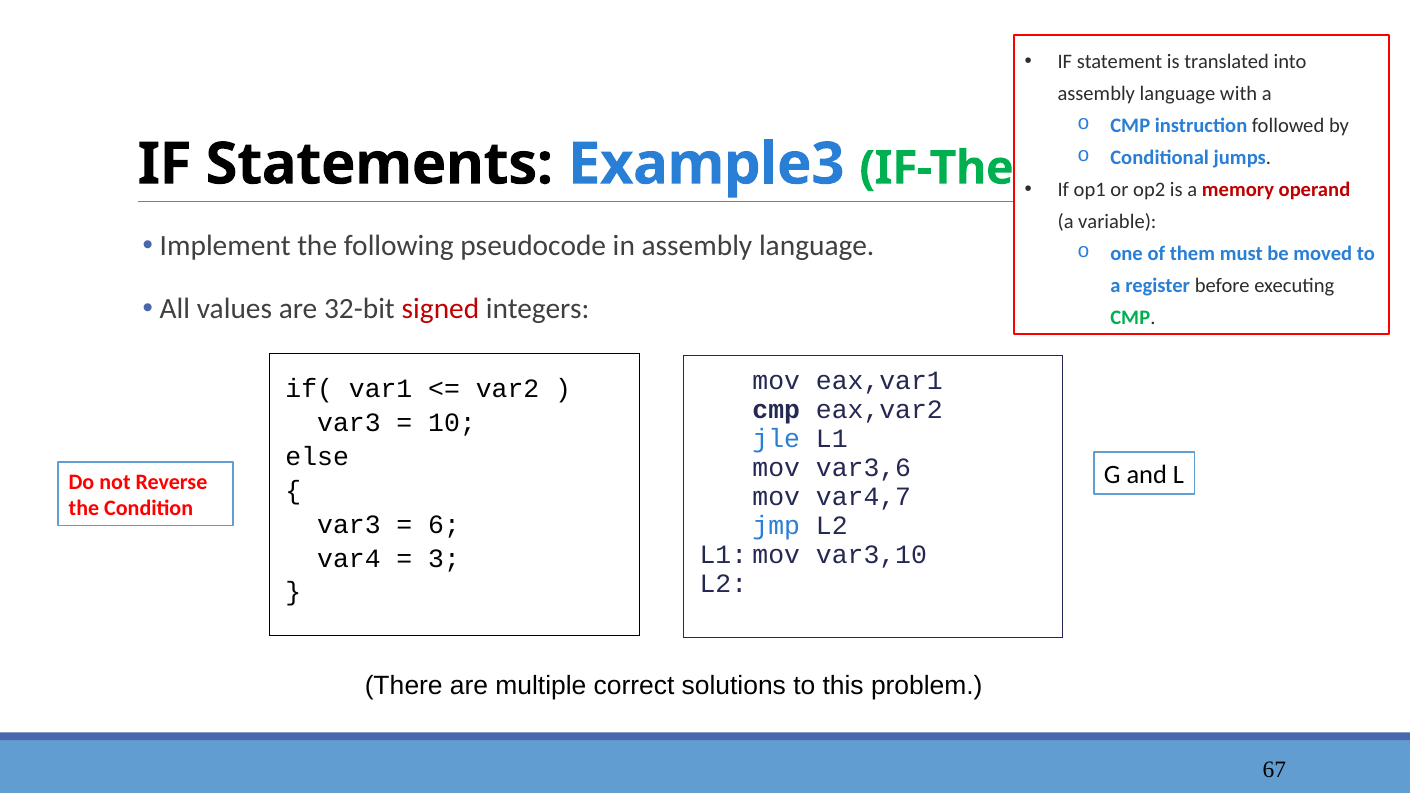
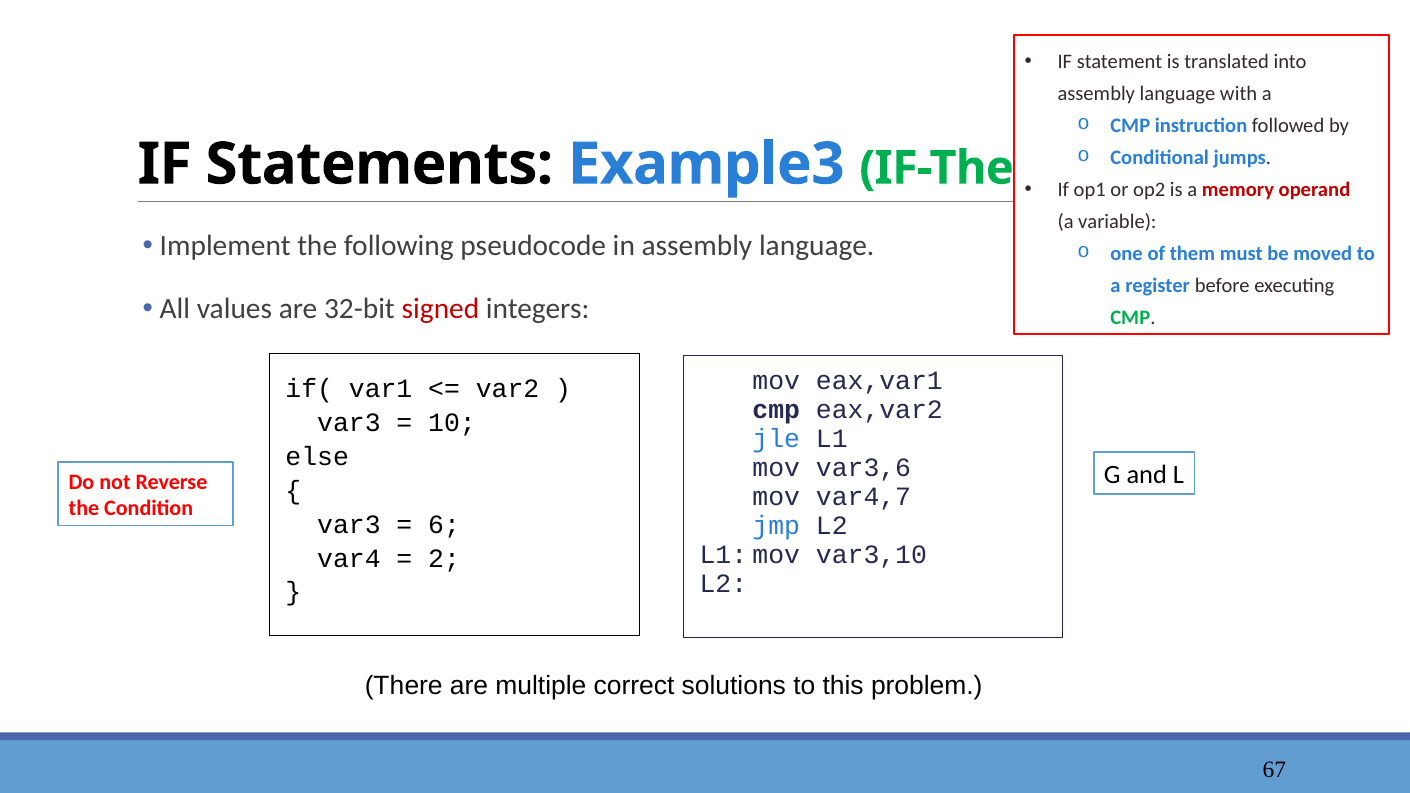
3: 3 -> 2 (444, 558)
